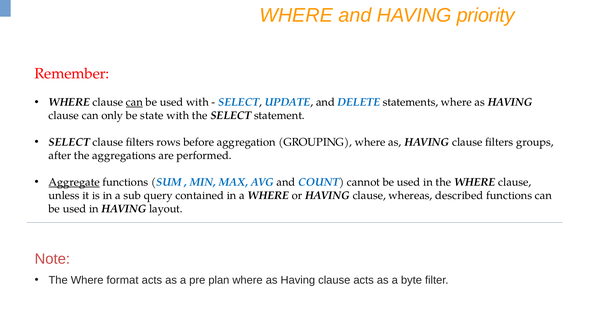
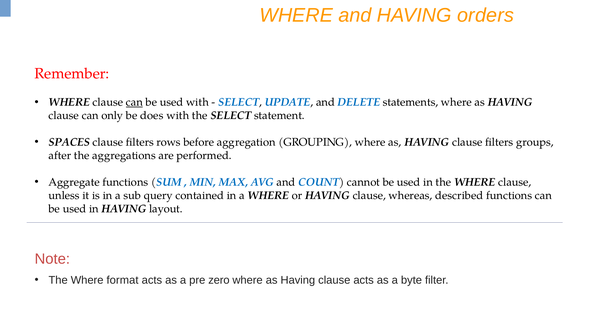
priority: priority -> orders (486, 15)
state: state -> does (152, 116)
SELECT: SELECT -> SPACES (69, 142)
Aggregate underline: present -> none (74, 183)
plan: plan -> zero (219, 281)
